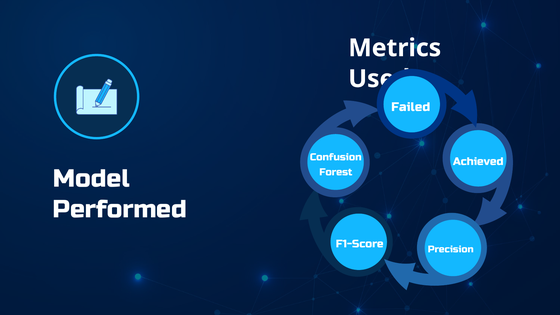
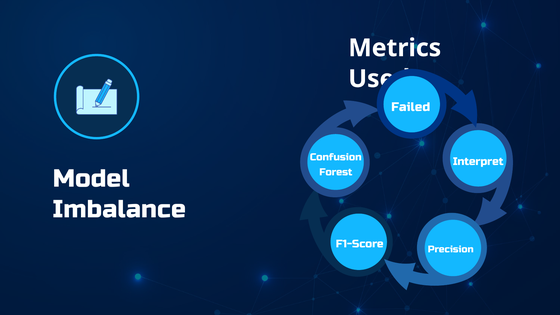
Achieved: Achieved -> Interpret (478, 161)
Performed: Performed -> Imbalance (119, 209)
